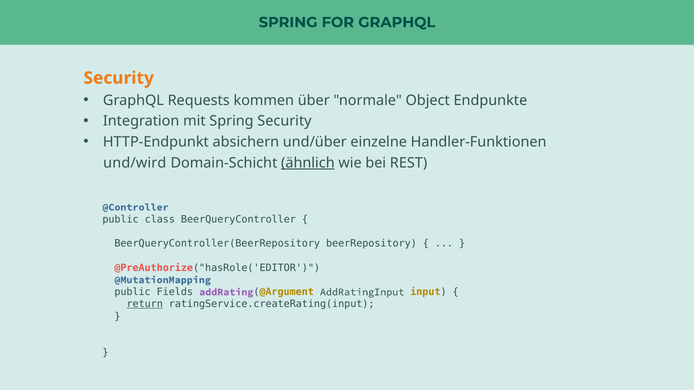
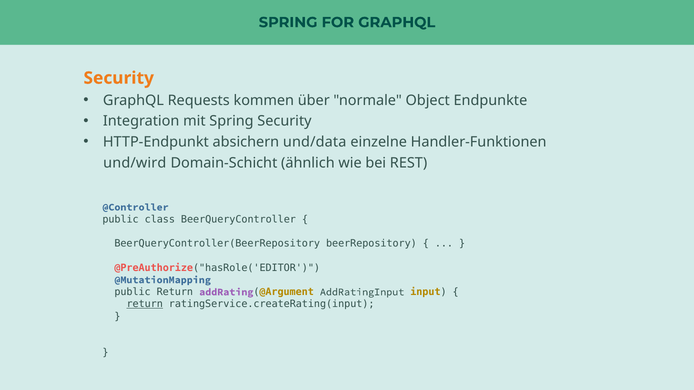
und/über: und/über -> und/data (315, 142)
ähnlich underline: present -> none (308, 163)
public Fields: Fields -> Return (175, 292)
